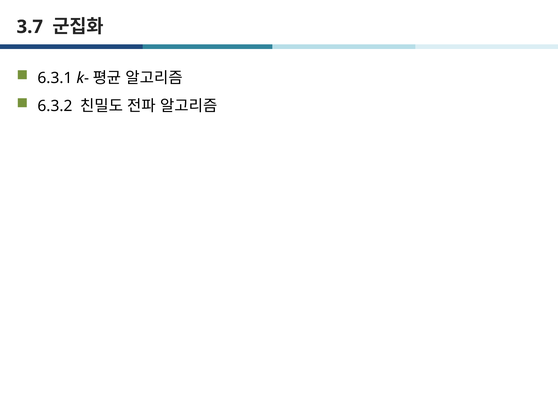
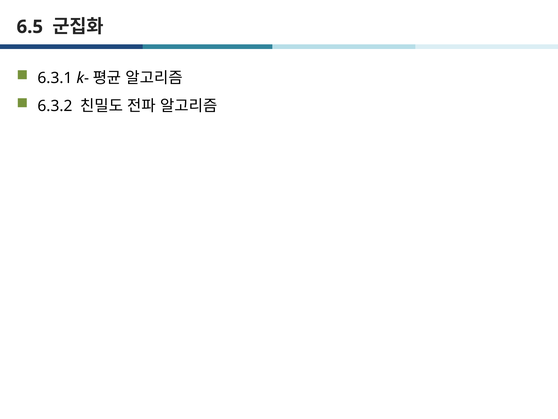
3.7: 3.7 -> 6.5 (30, 27)
